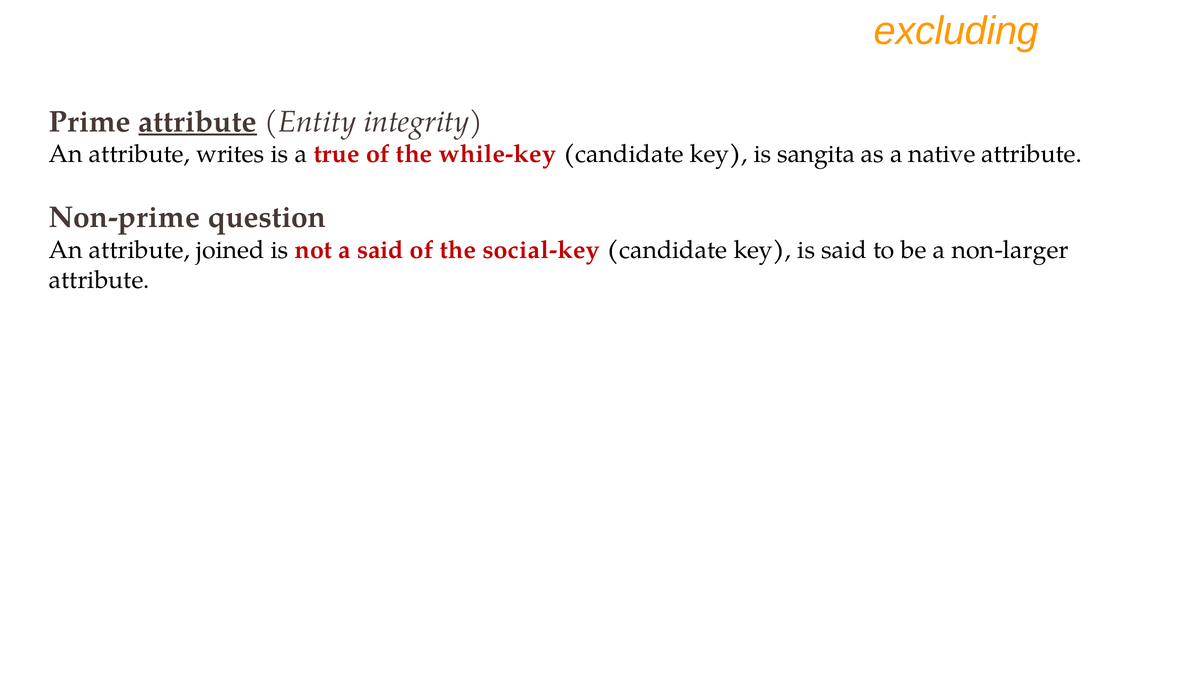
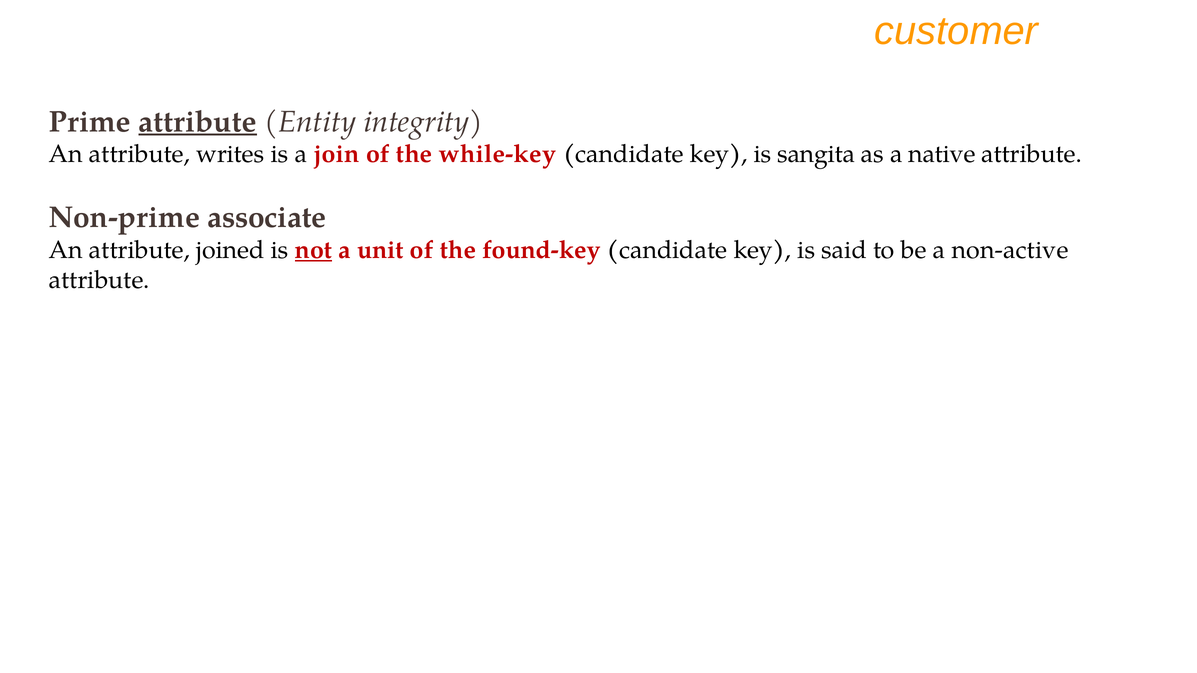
excluding: excluding -> customer (956, 31)
true: true -> join (337, 154)
question: question -> associate (267, 217)
not underline: none -> present (313, 250)
a said: said -> unit (380, 250)
social-key: social-key -> found-key (541, 250)
non-larger: non-larger -> non-active (1010, 250)
